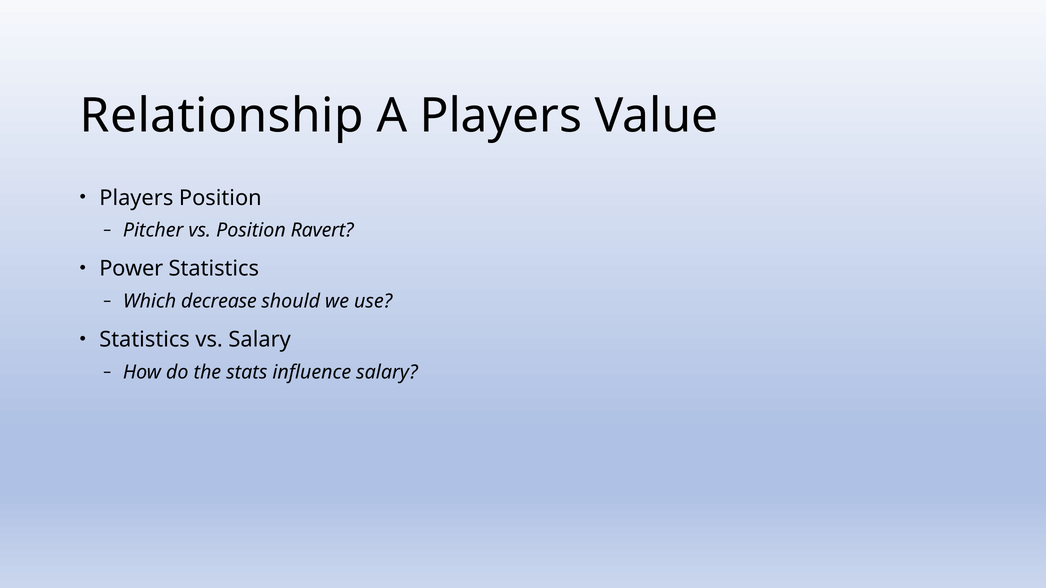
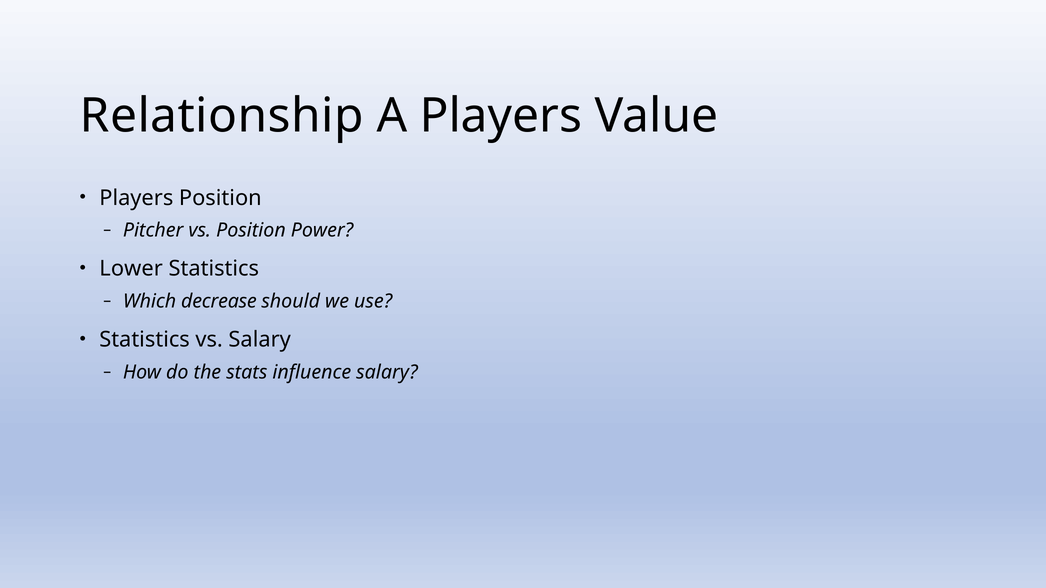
Ravert: Ravert -> Power (322, 230)
Power: Power -> Lower (131, 269)
